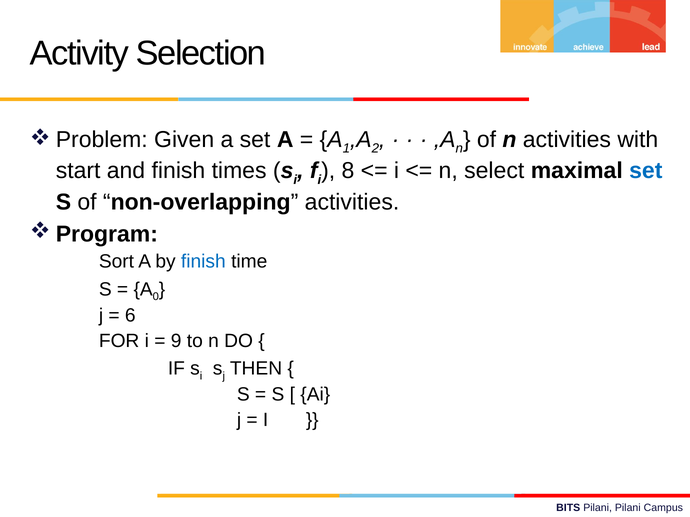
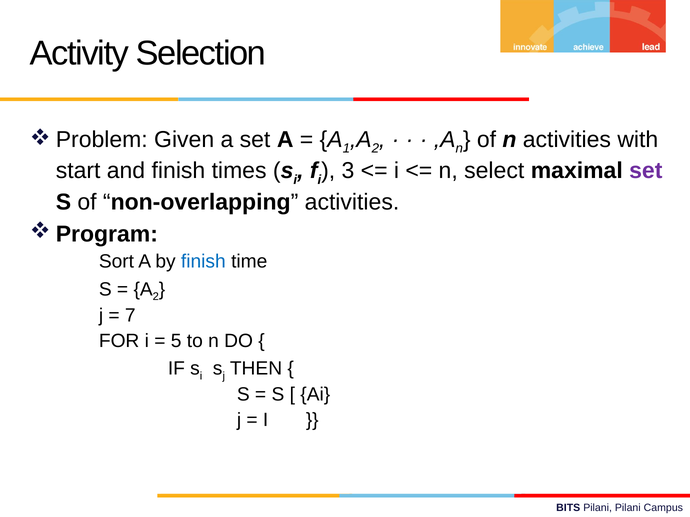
8: 8 -> 3 (348, 171)
set colour: blue -> purple (646, 171)
A 0: 0 -> 2 (156, 297)
6: 6 -> 7 (130, 316)
9: 9 -> 5 (176, 341)
